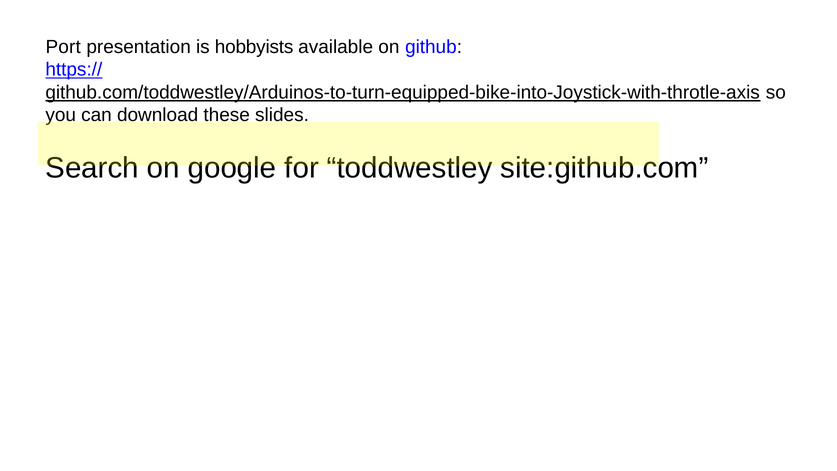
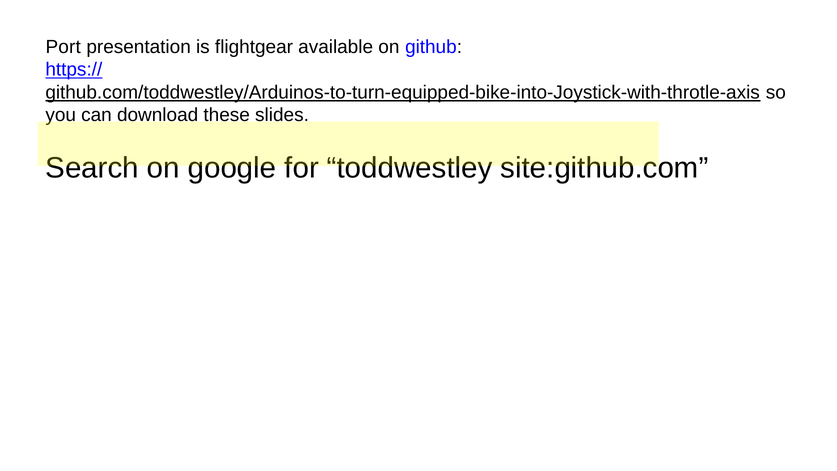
hobbyists: hobbyists -> flightgear (254, 47)
